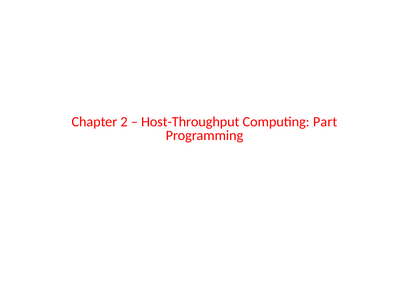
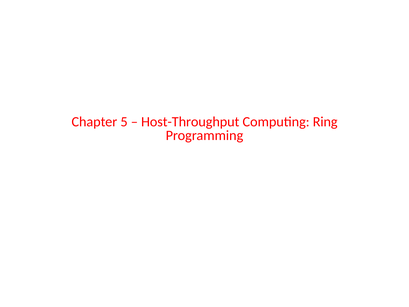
2: 2 -> 5 (124, 122)
Part: Part -> Ring (325, 122)
